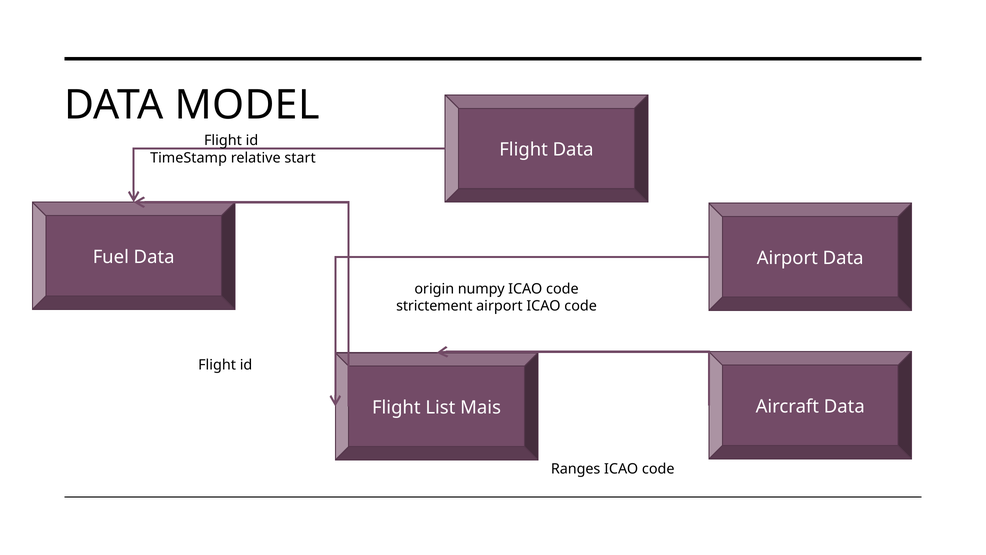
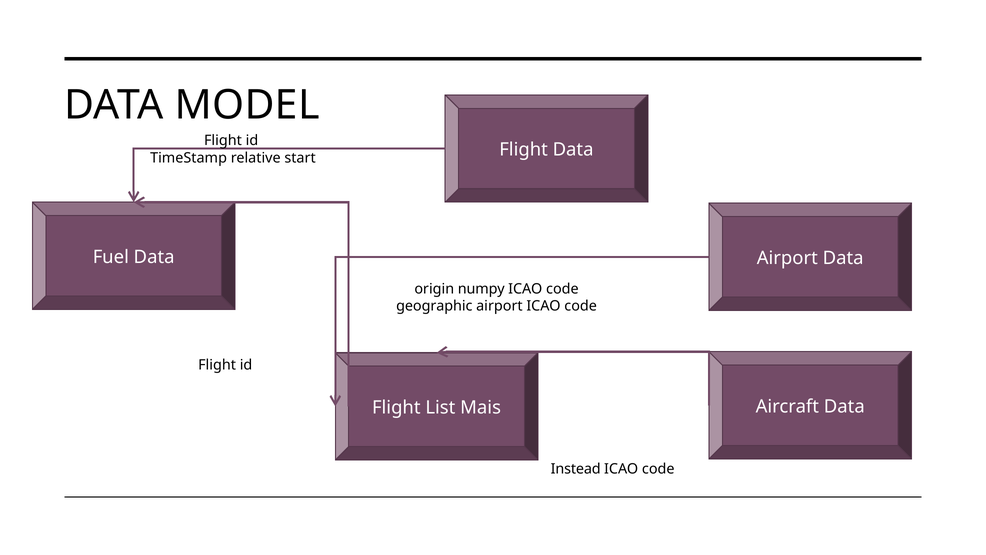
strictement: strictement -> geographic (434, 306)
Ranges: Ranges -> Instead (576, 469)
